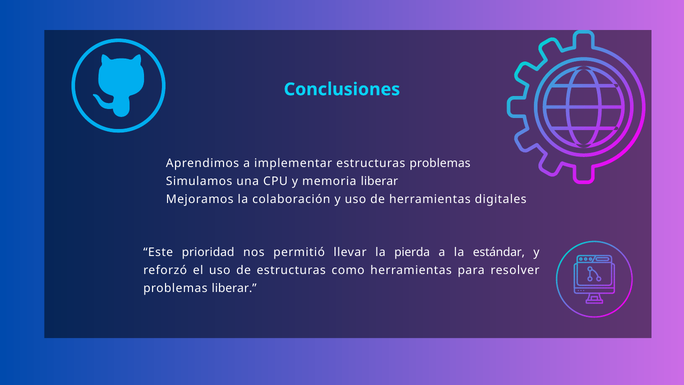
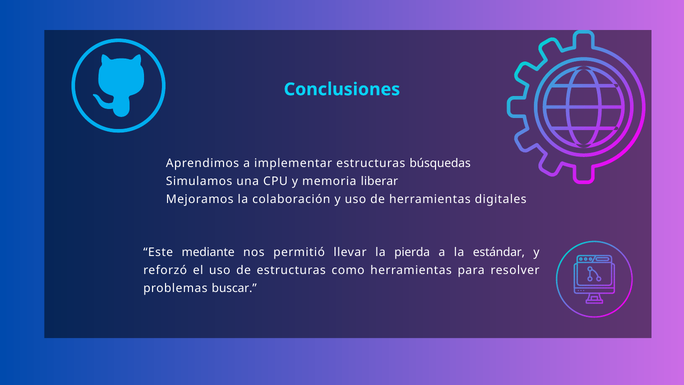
estructuras problemas: problemas -> búsquedas (440, 163)
prioridad: prioridad -> mediante (208, 252)
problemas liberar: liberar -> buscar (234, 288)
